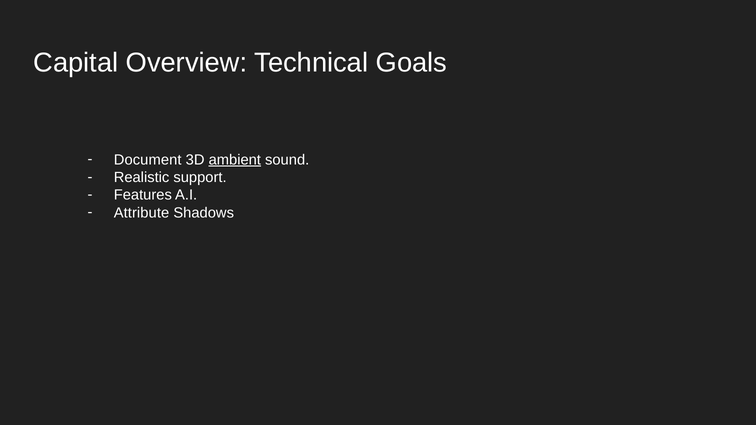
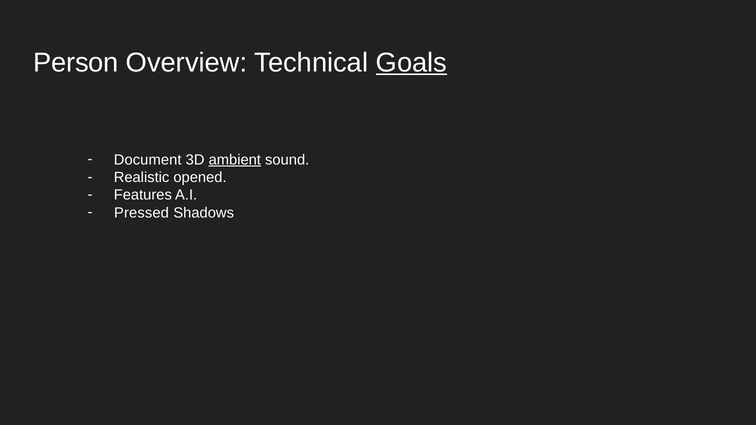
Capital: Capital -> Person (76, 63)
Goals underline: none -> present (411, 63)
support: support -> opened (200, 178)
Attribute: Attribute -> Pressed (141, 213)
